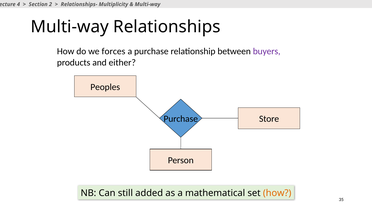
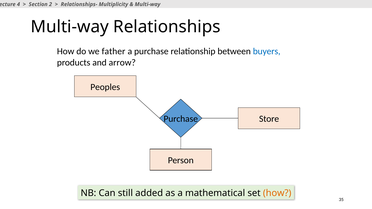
forces: forces -> father (113, 51)
buyers colour: purple -> blue (267, 51)
either: either -> arrow (122, 63)
